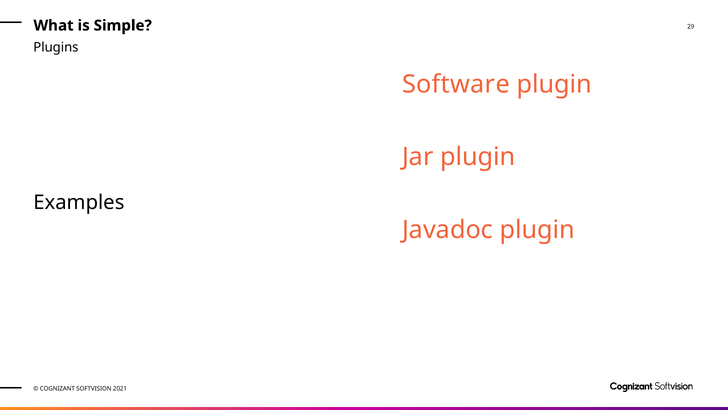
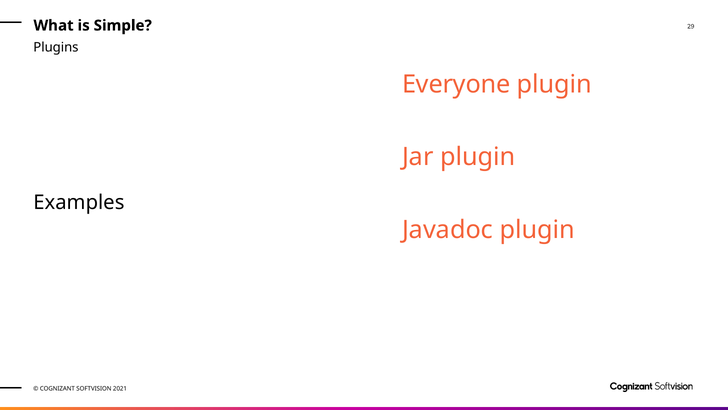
Software: Software -> Everyone (456, 84)
